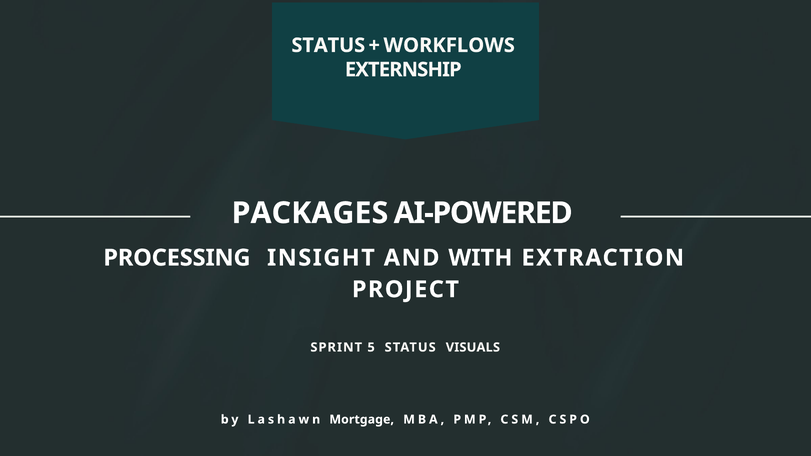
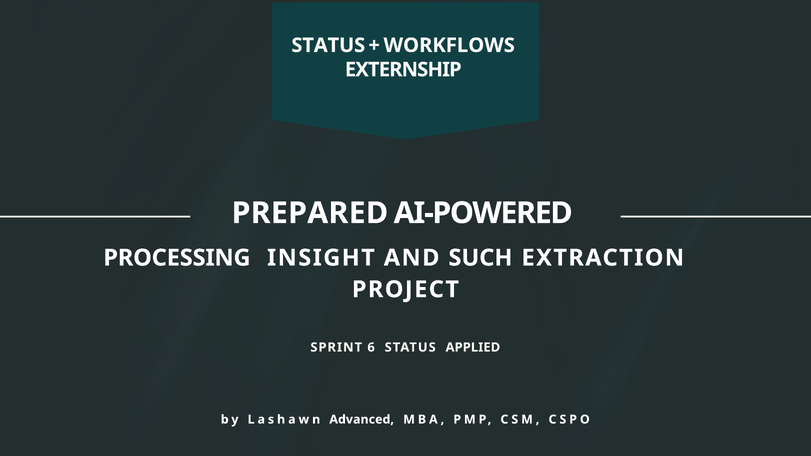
PACKAGES: PACKAGES -> PREPARED (310, 213)
WITH: WITH -> SUCH (480, 258)
5: 5 -> 6 (371, 347)
VISUALS: VISUALS -> APPLIED (473, 347)
Mortgage: Mortgage -> Advanced (362, 420)
